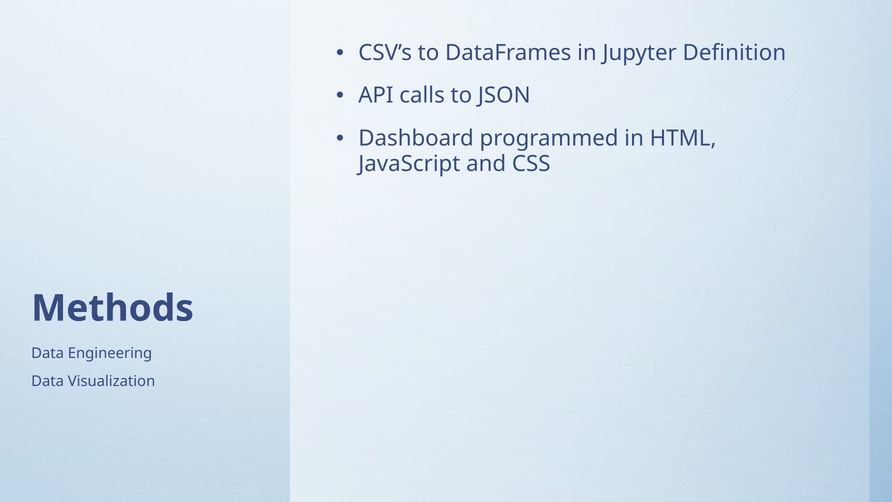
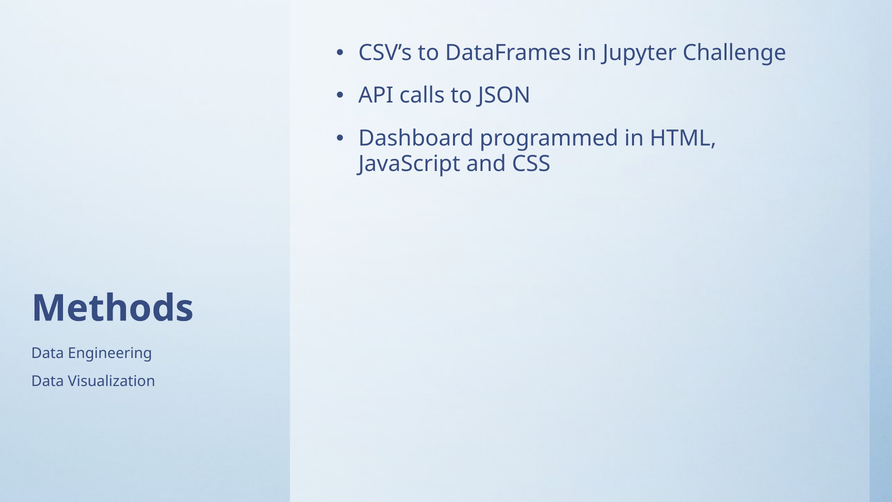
Definition: Definition -> Challenge (734, 53)
